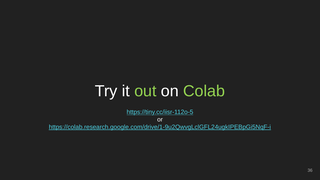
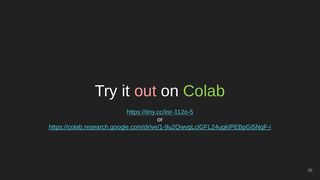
out colour: light green -> pink (145, 91)
